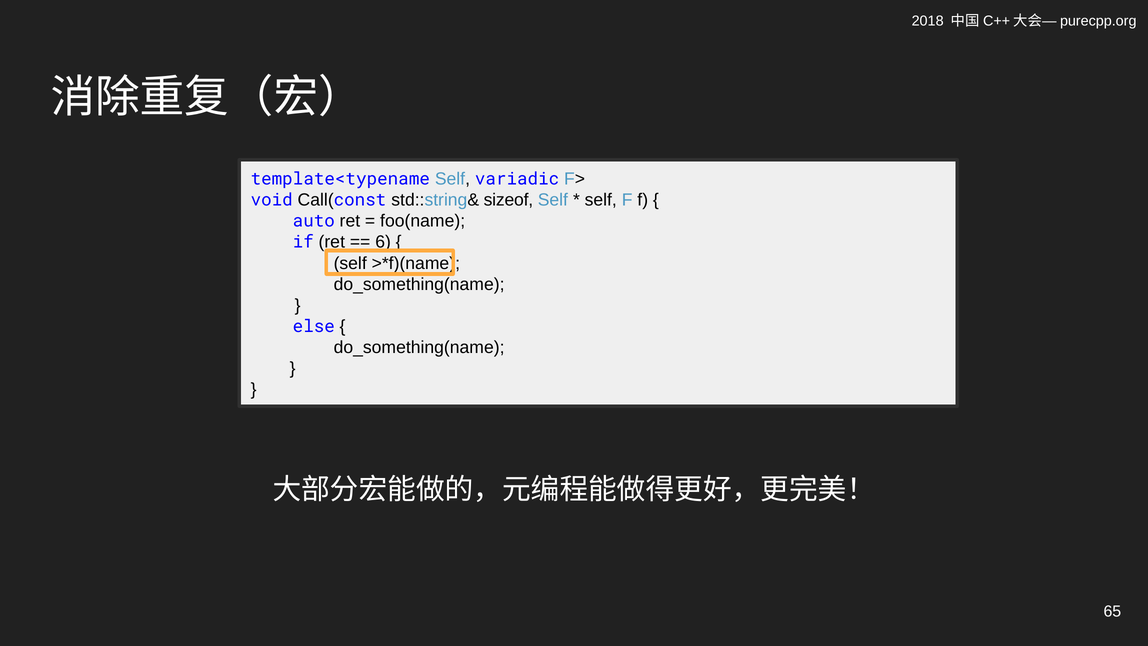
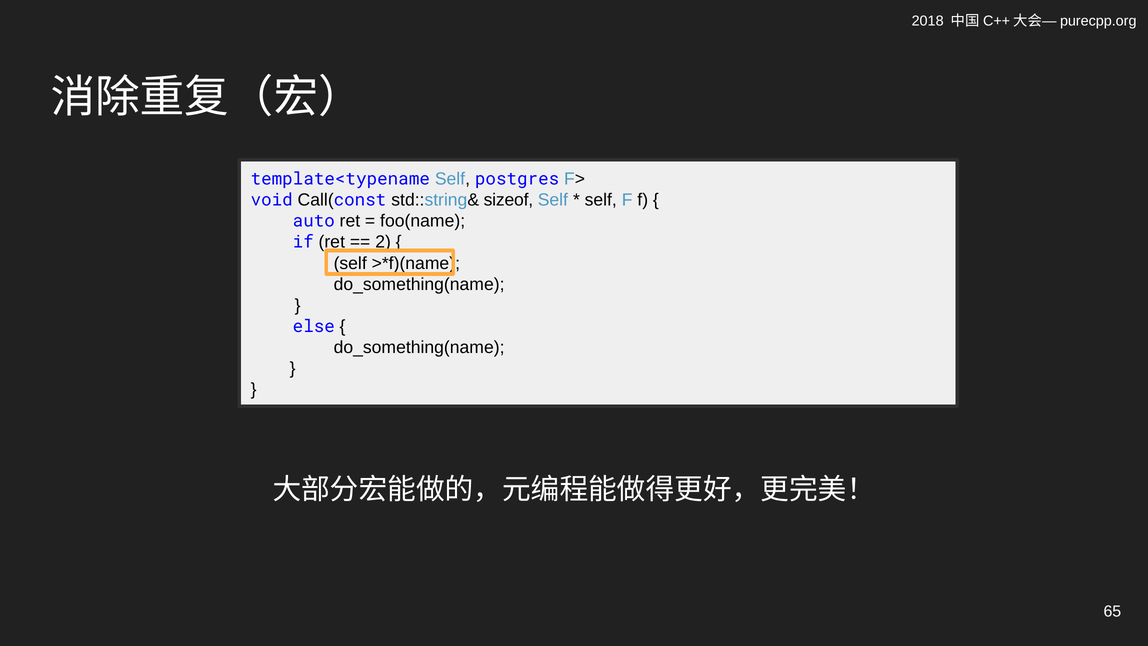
variadic: variadic -> postgres (517, 179)
6: 6 -> 2 (383, 242)
